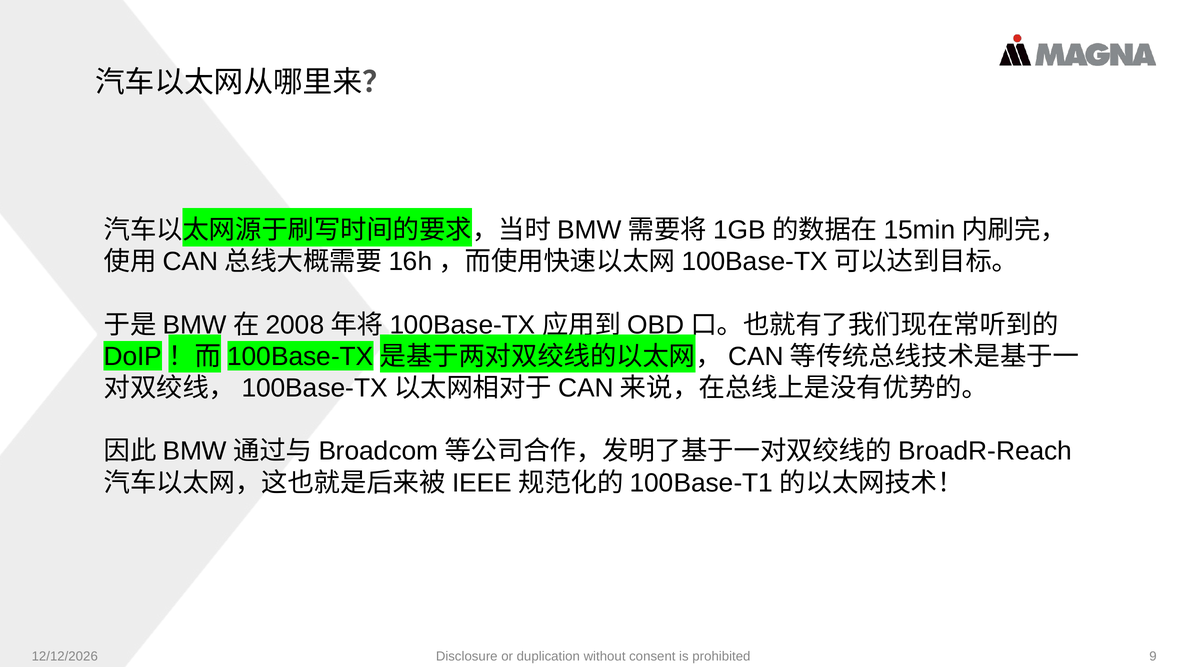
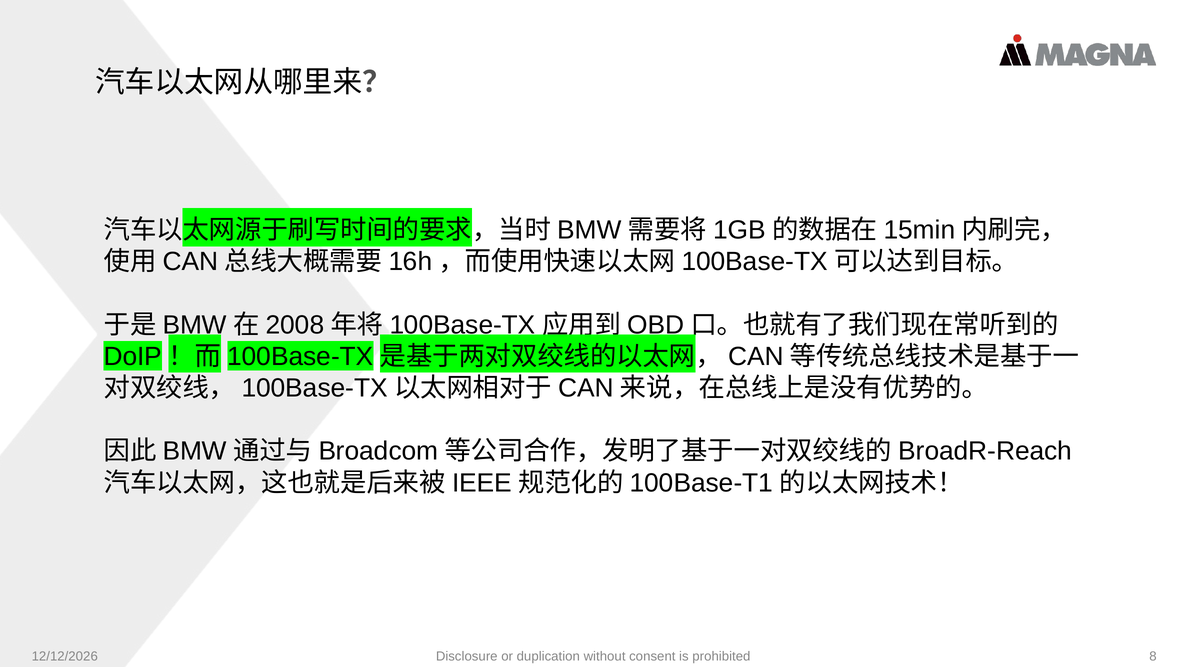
9: 9 -> 8 (1153, 657)
